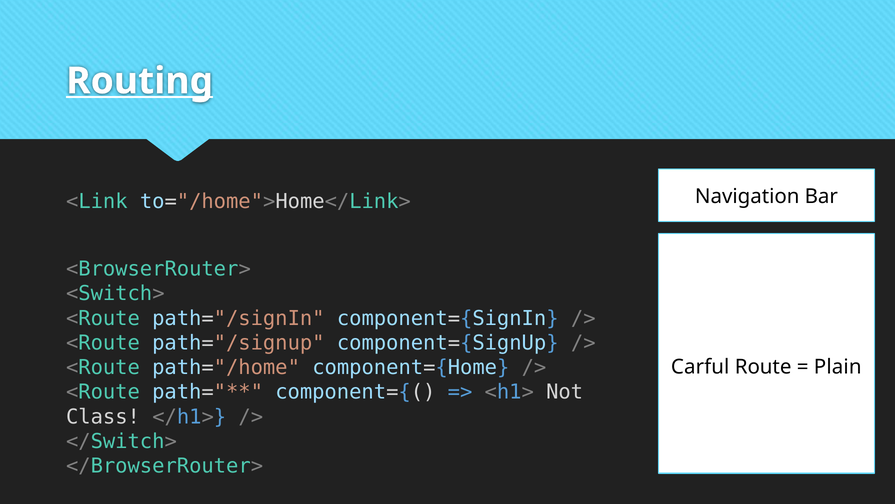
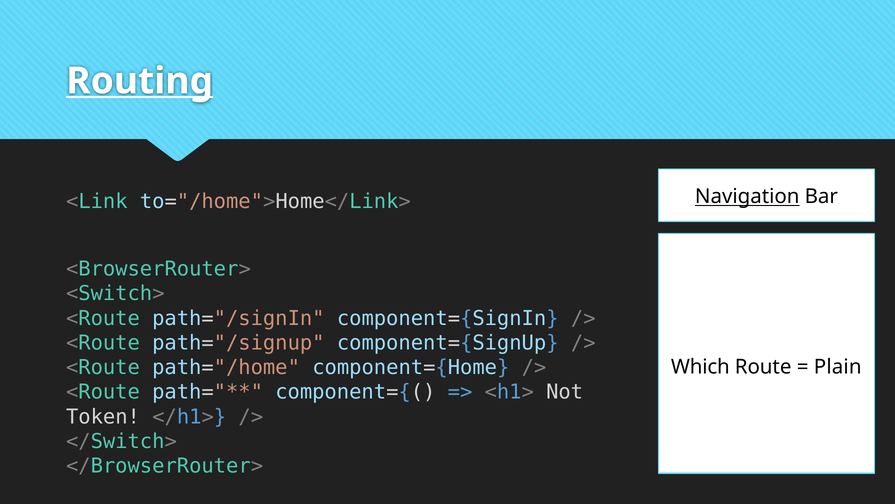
Navigation underline: none -> present (747, 196)
Carful: Carful -> Which (700, 367)
Class: Class -> Token (103, 416)
